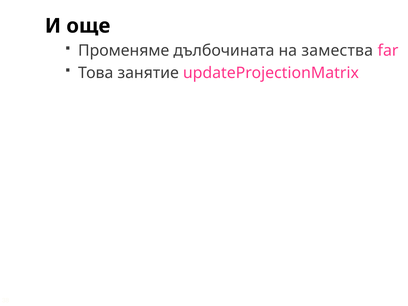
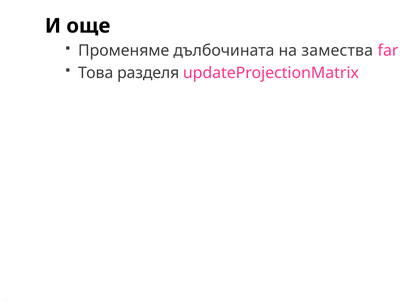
занятие: занятие -> разделя (148, 73)
